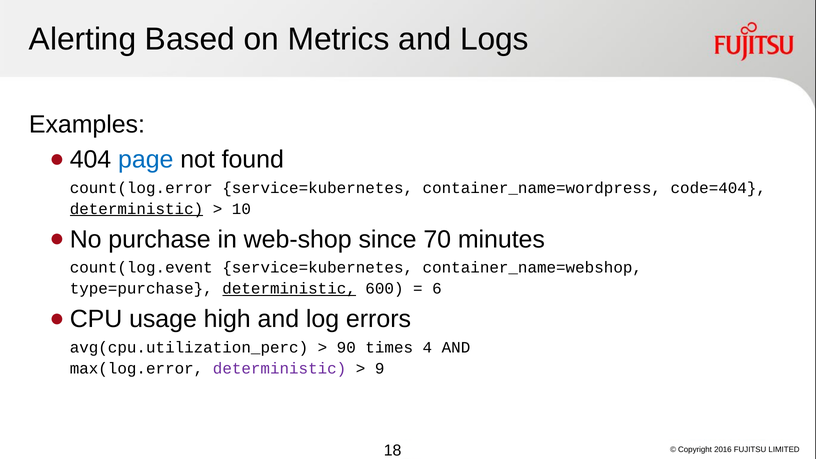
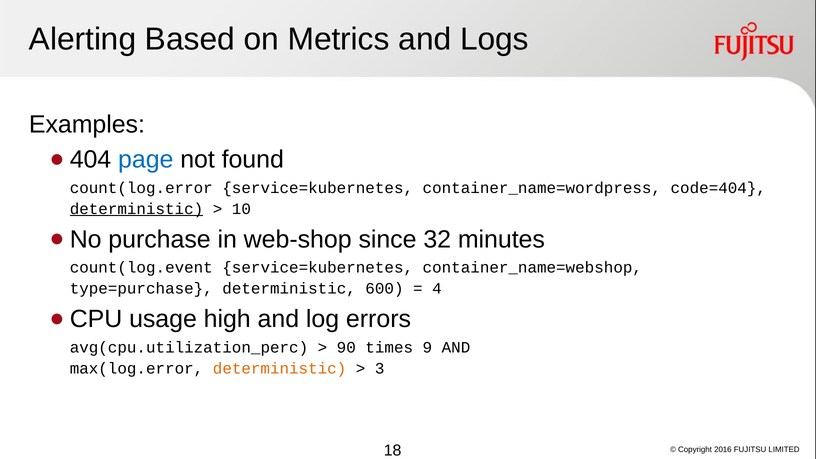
70: 70 -> 32 (437, 240)
deterministic underline: present -> none (289, 289)
6: 6 -> 4 (437, 289)
4: 4 -> 9 (427, 348)
deterministic colour: purple -> orange (280, 369)
9: 9 -> 3 (380, 369)
